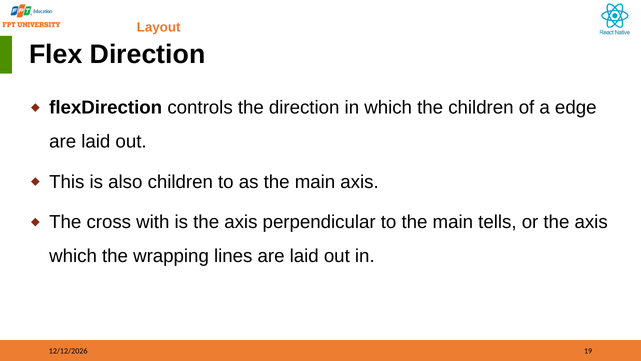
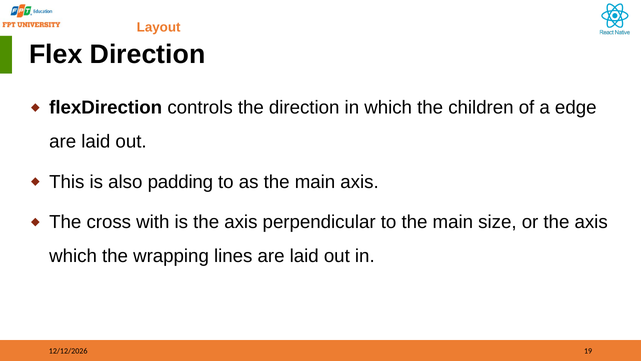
also children: children -> padding (180, 182)
tells: tells -> size (497, 222)
